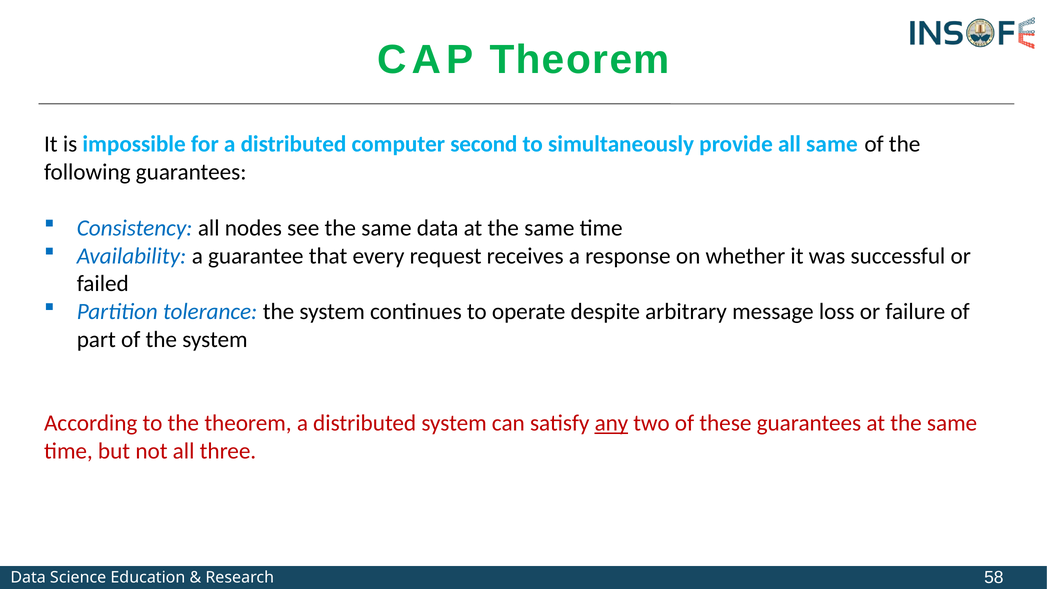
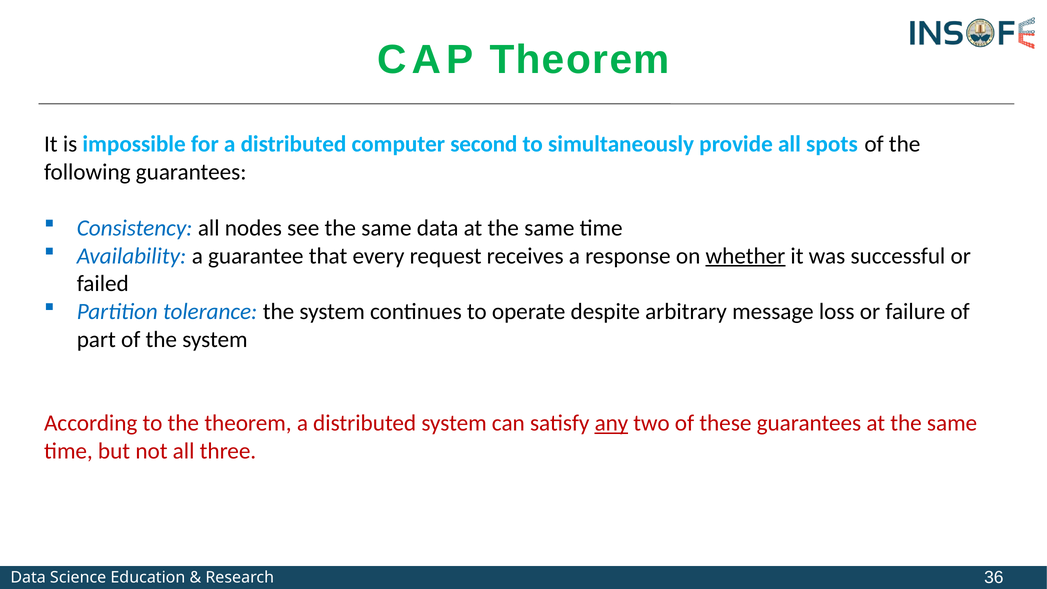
all same: same -> spots (832, 144)
whether underline: none -> present (745, 256)
58: 58 -> 36 (994, 577)
